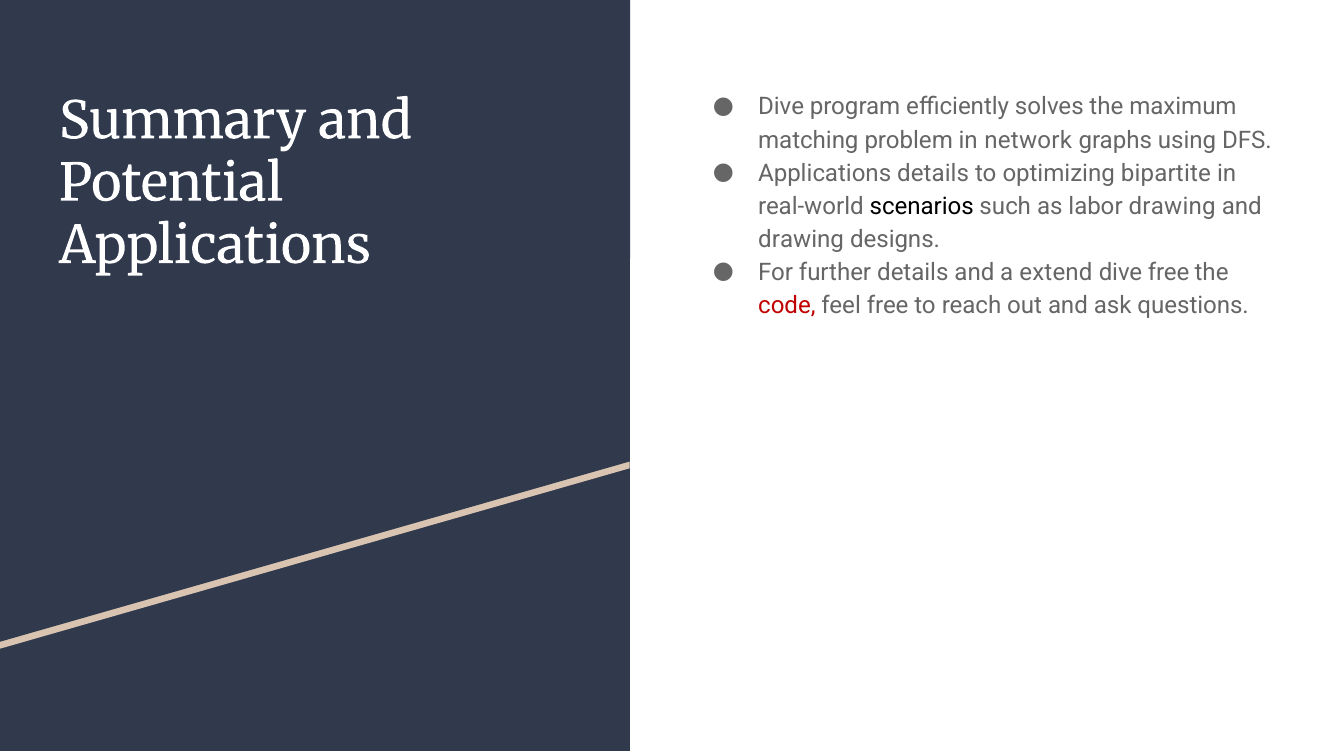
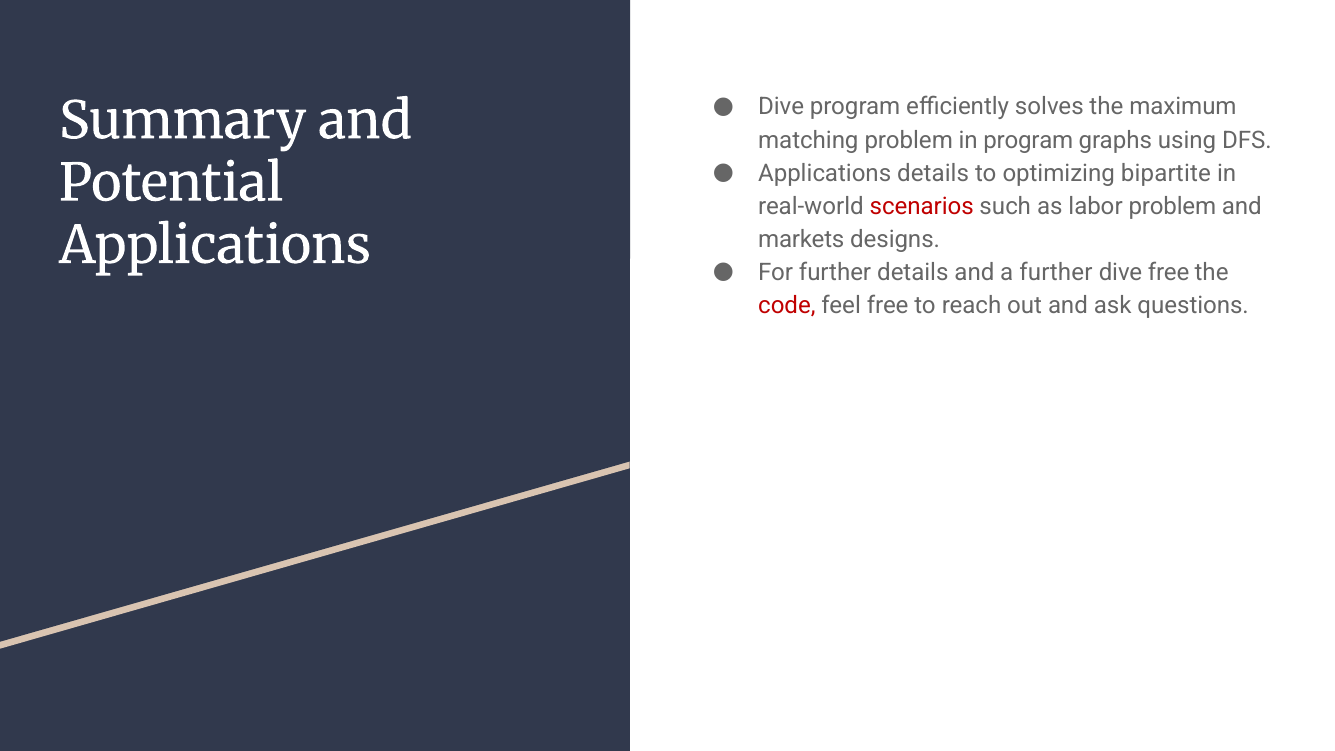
in network: network -> program (1028, 140)
scenarios colour: black -> red (922, 206)
labor drawing: drawing -> problem (1172, 206)
drawing: drawing -> markets (801, 239)
a extend: extend -> further (1056, 272)
